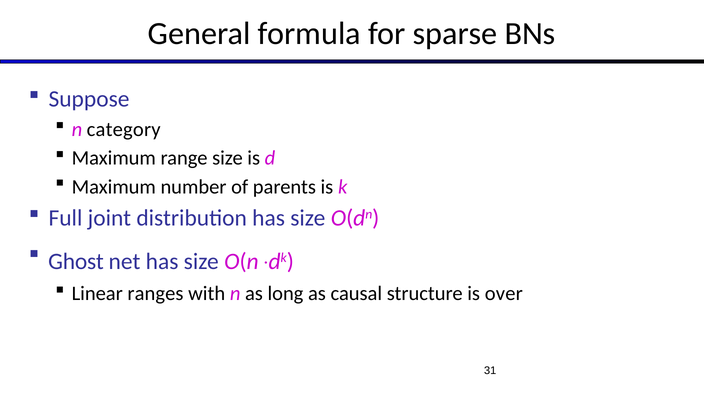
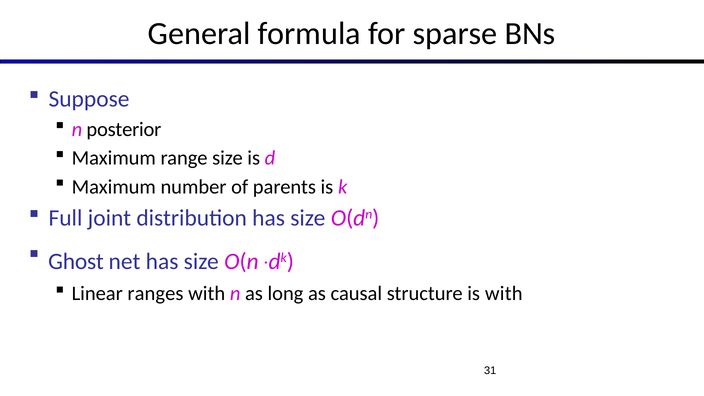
category: category -> posterior (124, 129)
is over: over -> with (504, 294)
